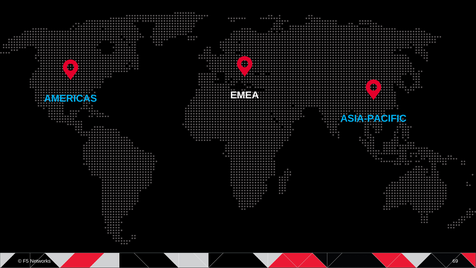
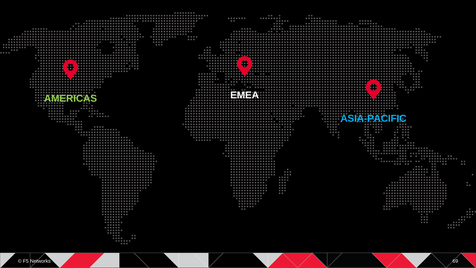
AMERICAS colour: light blue -> light green (70, 98)
